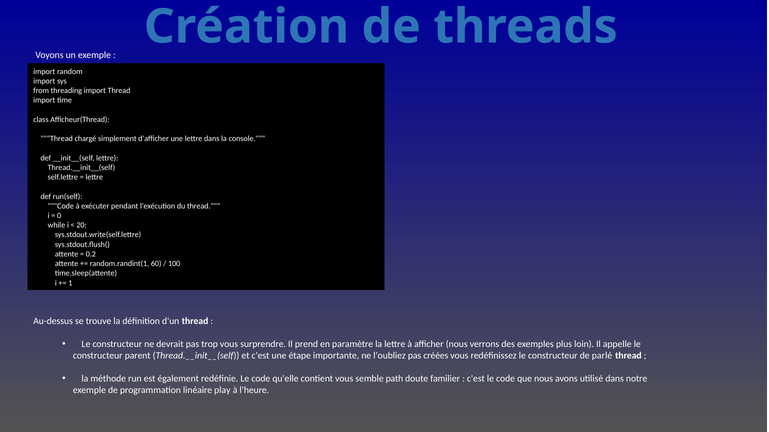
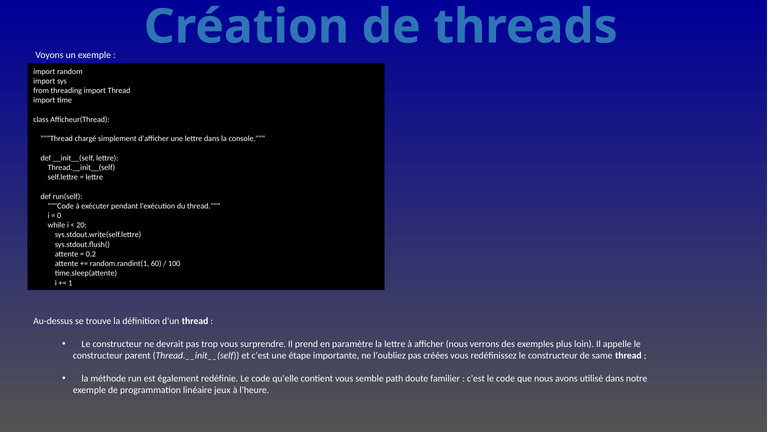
parlé: parlé -> same (602, 356)
play: play -> jeux (222, 391)
